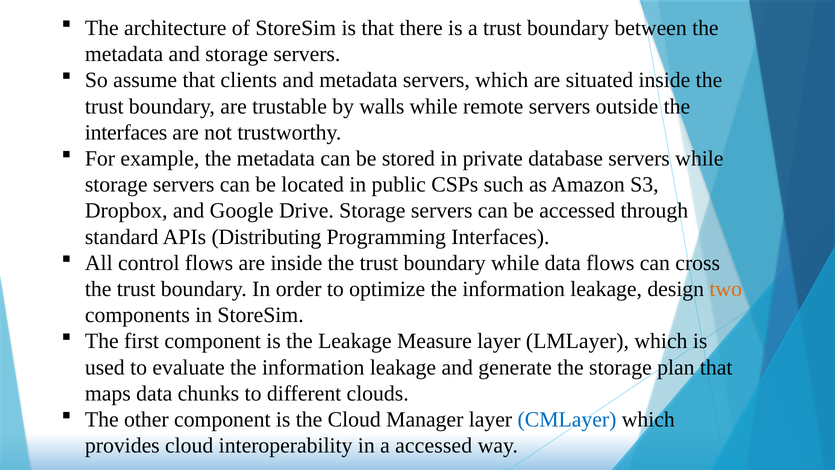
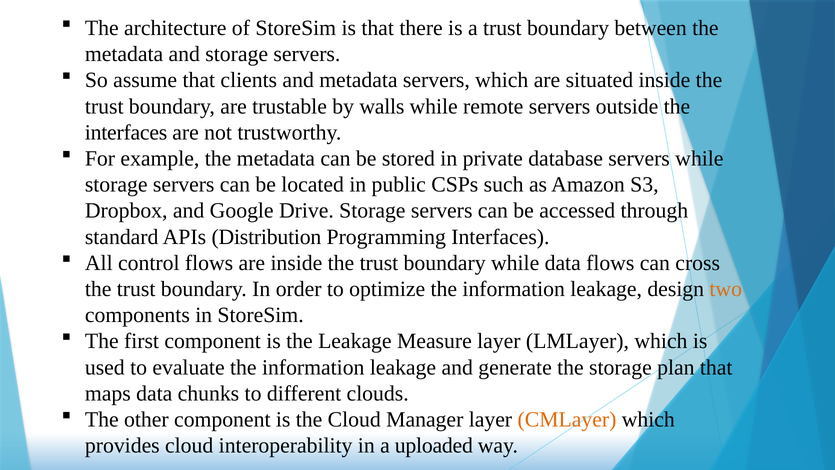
Distributing: Distributing -> Distribution (266, 237)
CMLayer colour: blue -> orange (567, 419)
a accessed: accessed -> uploaded (434, 445)
